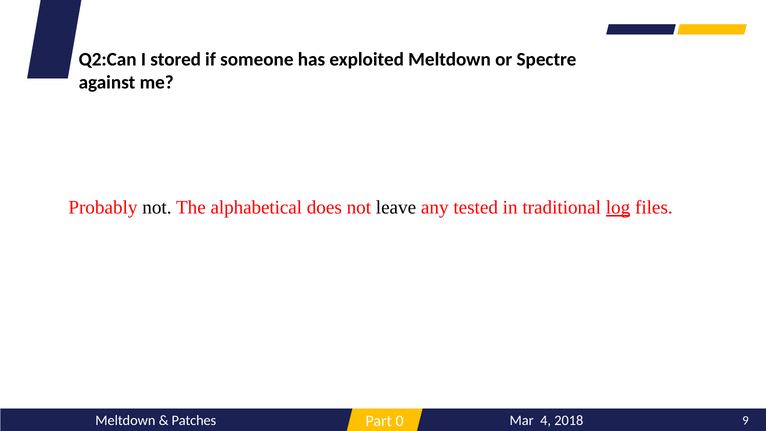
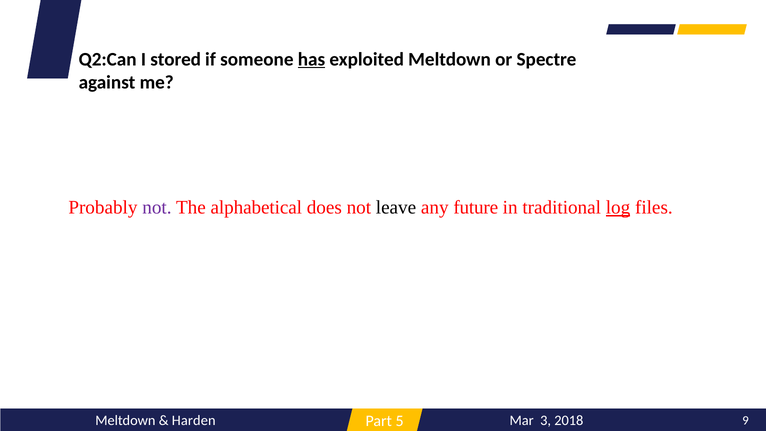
has underline: none -> present (311, 59)
not colour: black -> purple (157, 207)
tested: tested -> future (476, 207)
0: 0 -> 5 (400, 421)
Patches: Patches -> Harden (194, 420)
4: 4 -> 3 (546, 420)
